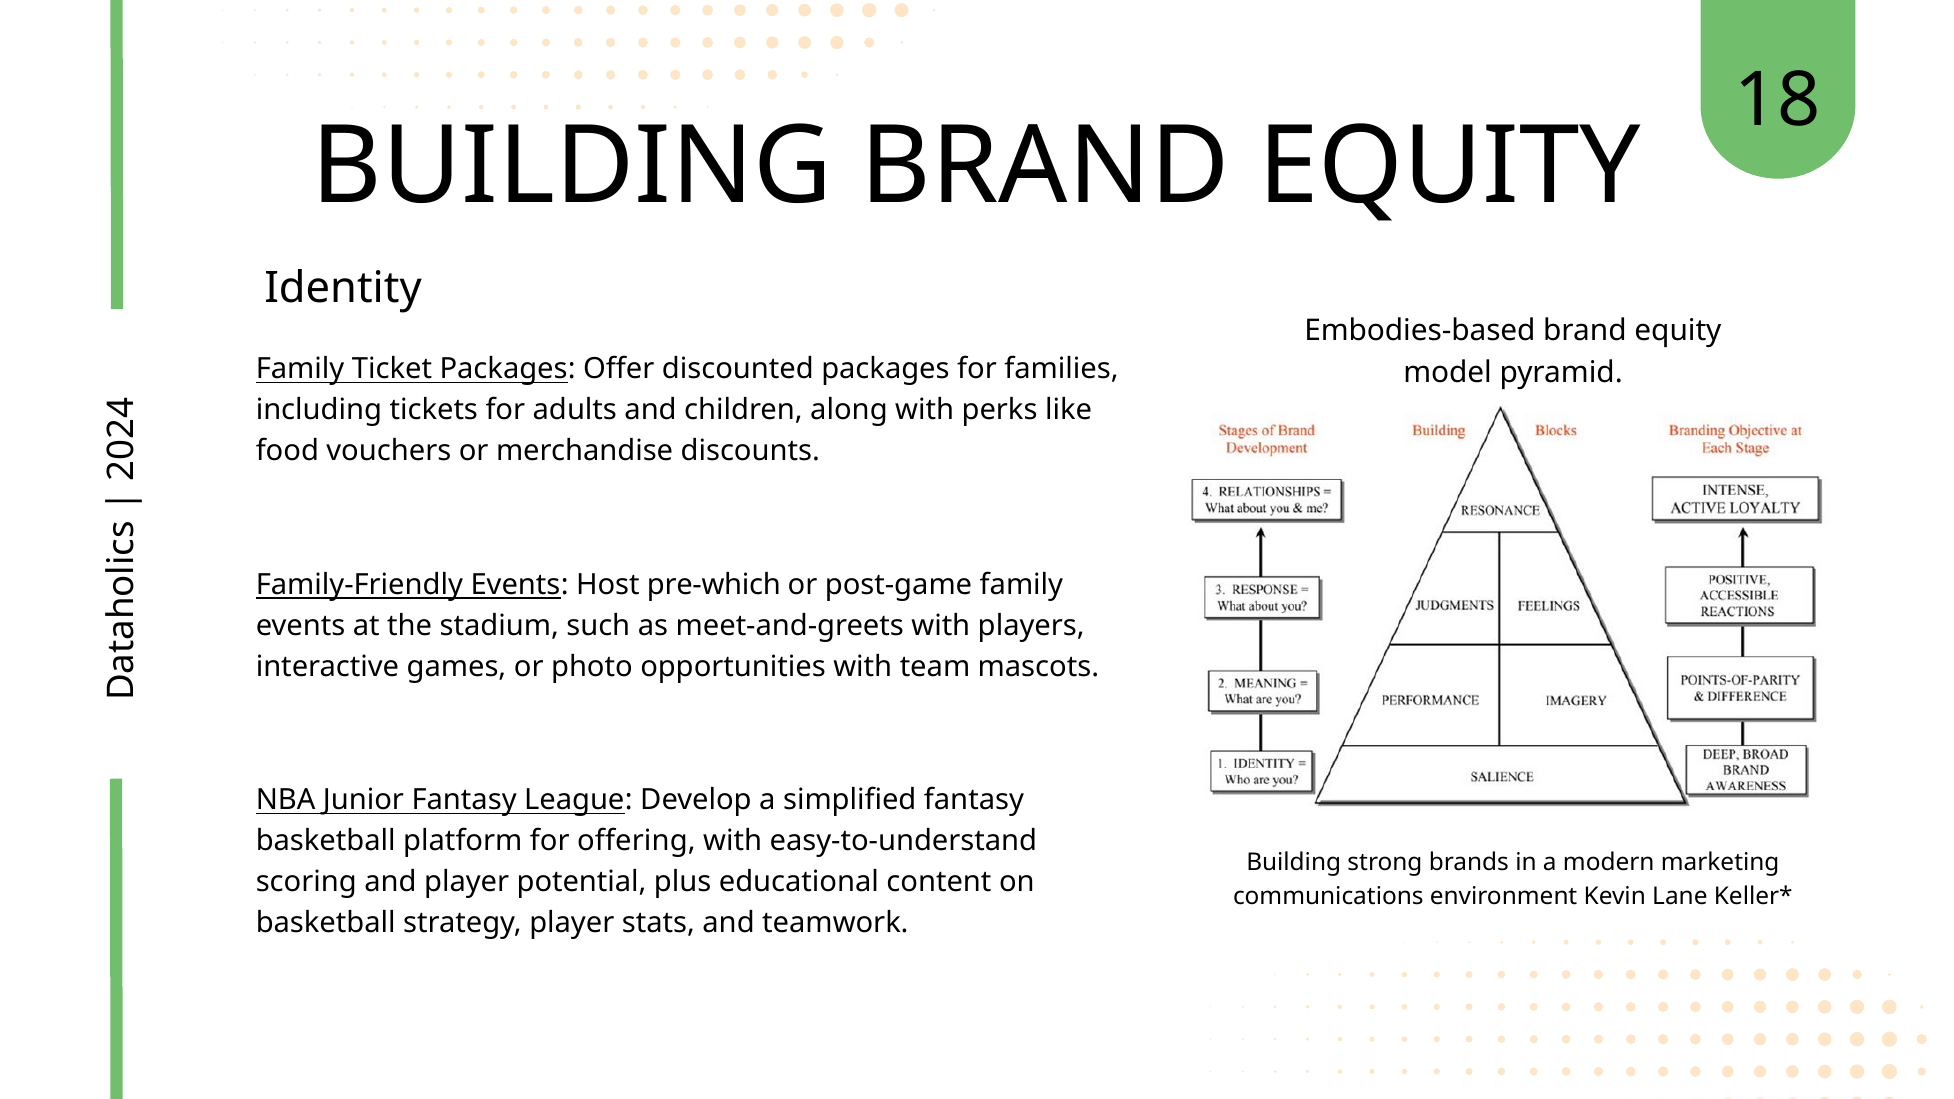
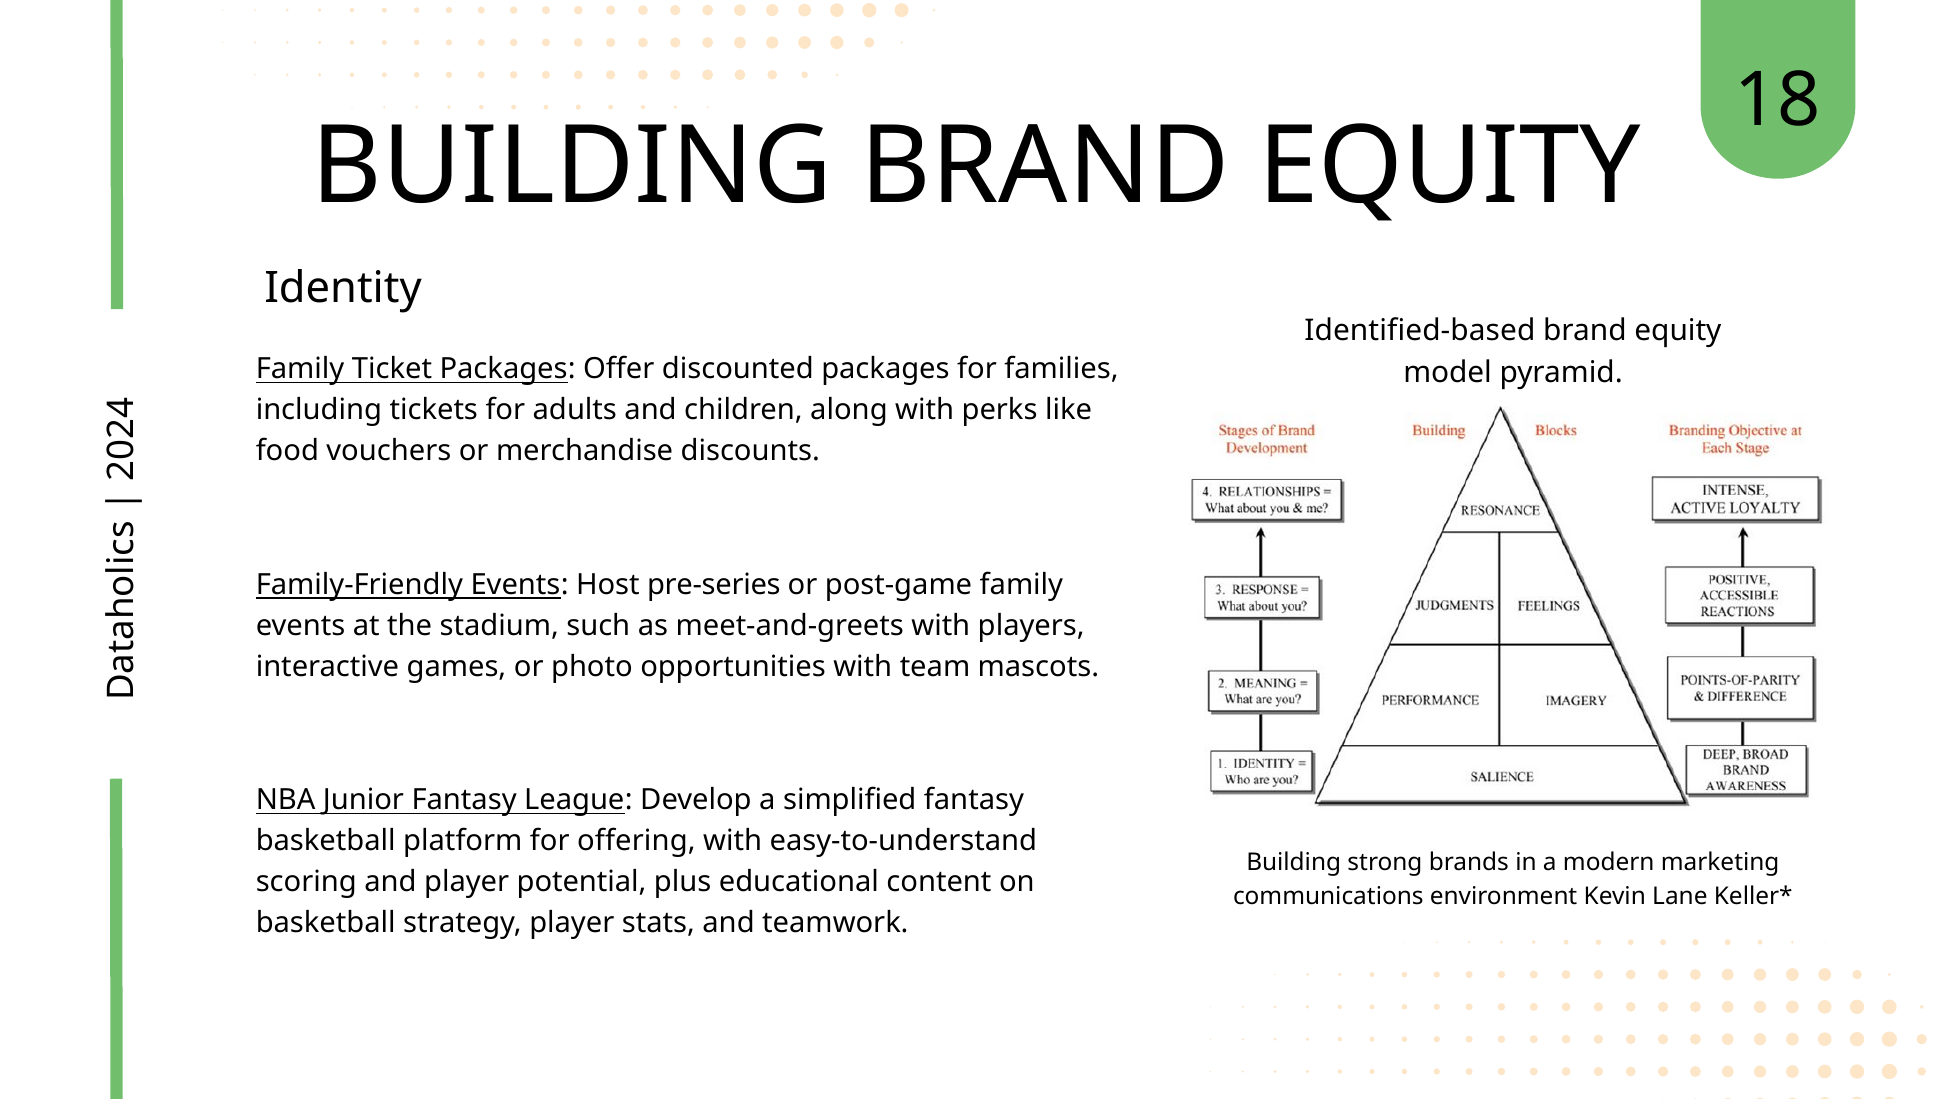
Embodies-based: Embodies-based -> Identified-based (1420, 331)
pre-which: pre-which -> pre-series (714, 585)
